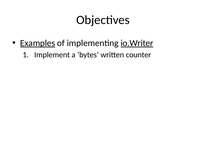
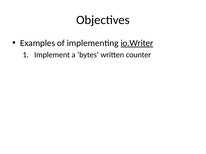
Examples underline: present -> none (38, 43)
